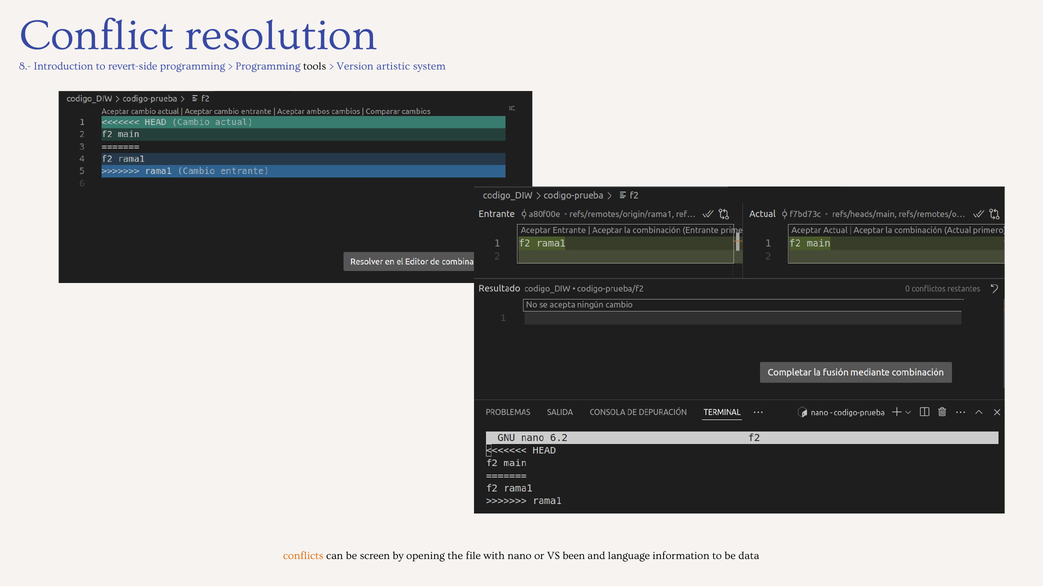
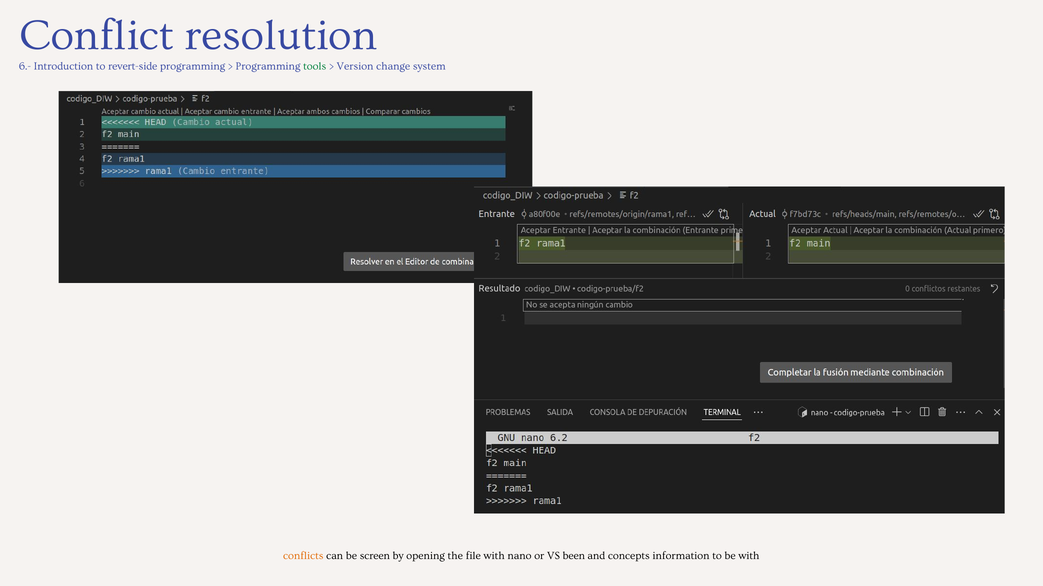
8.-: 8.- -> 6.- (25, 66)
tools colour: black -> green (315, 66)
artistic: artistic -> change (393, 66)
language: language -> concepts (629, 556)
be data: data -> with (749, 556)
